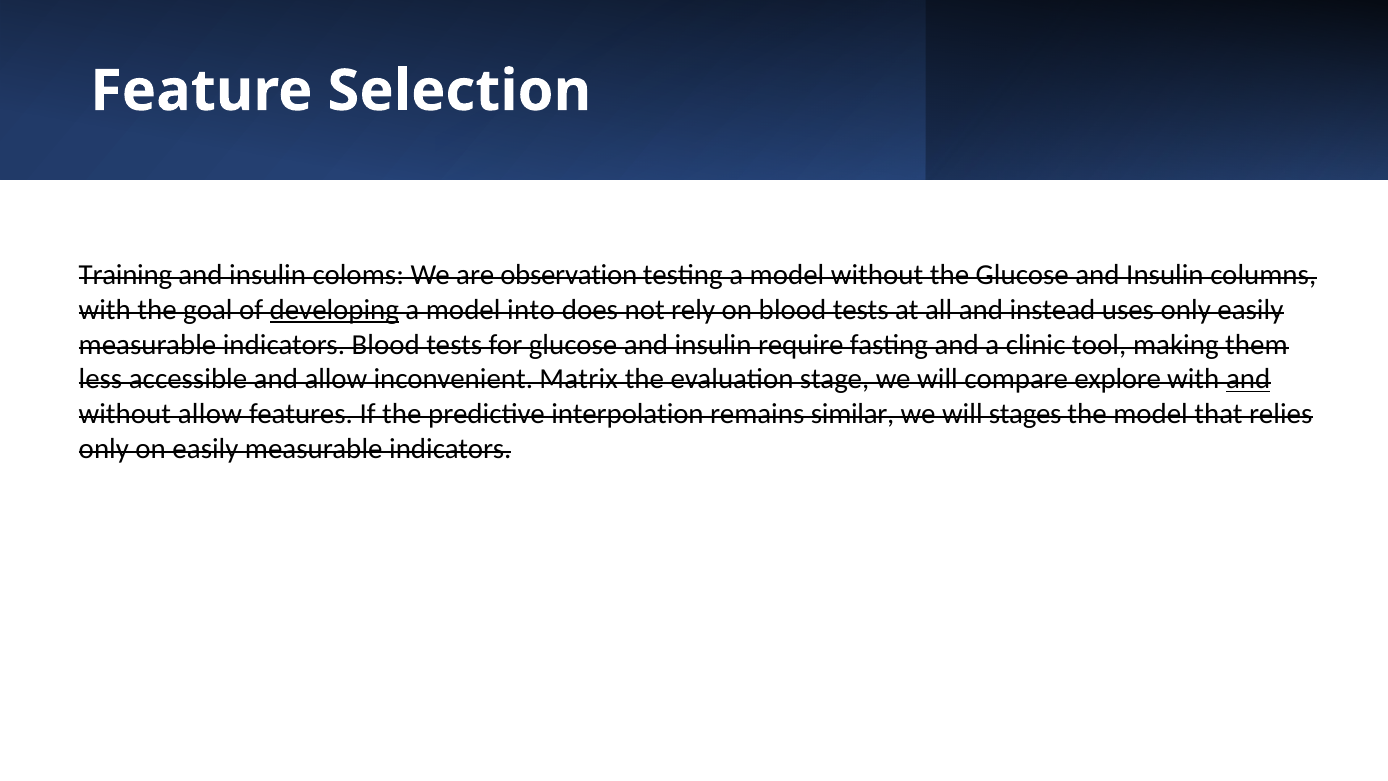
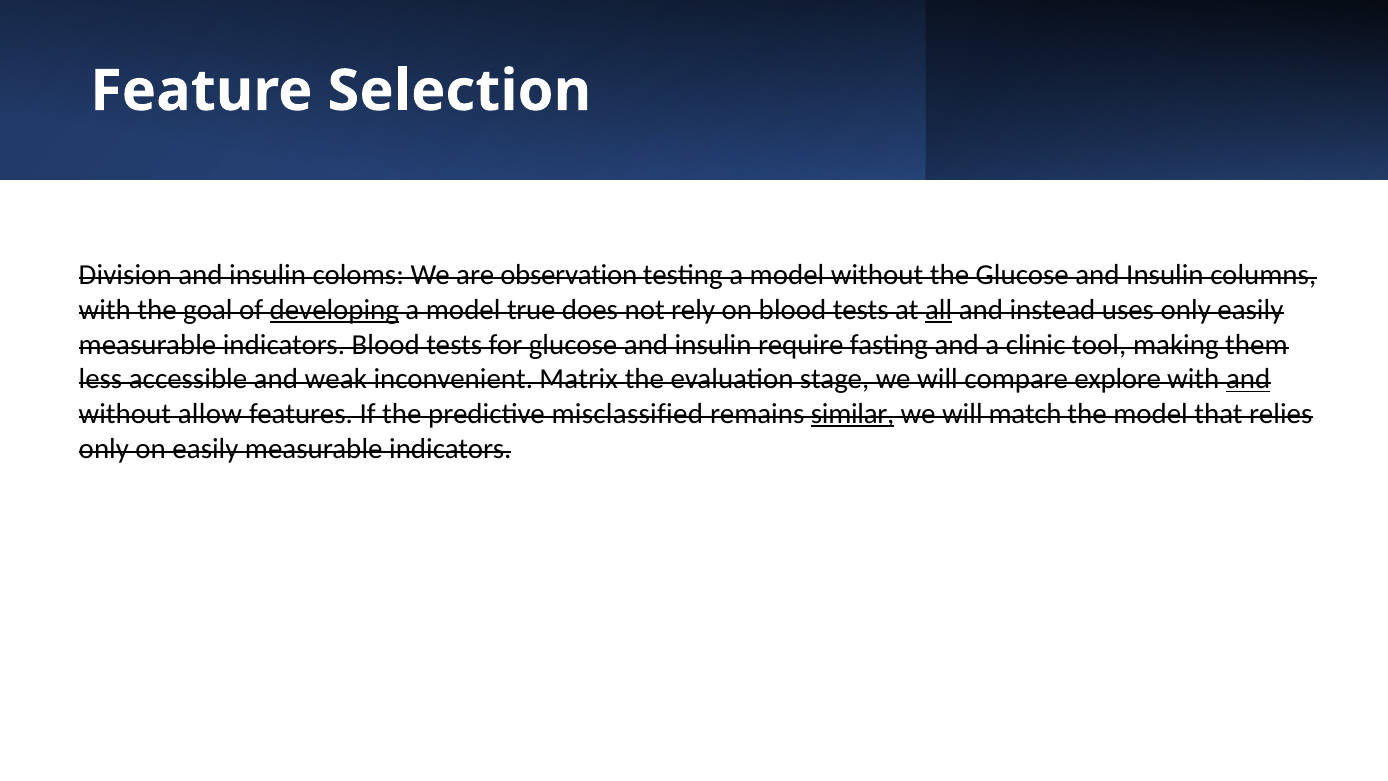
Training: Training -> Division (125, 275)
into: into -> true (531, 310)
all underline: none -> present (939, 310)
and allow: allow -> weak (336, 379)
interpolation: interpolation -> misclassified (627, 414)
similar underline: none -> present (853, 414)
stages: stages -> match (1025, 414)
